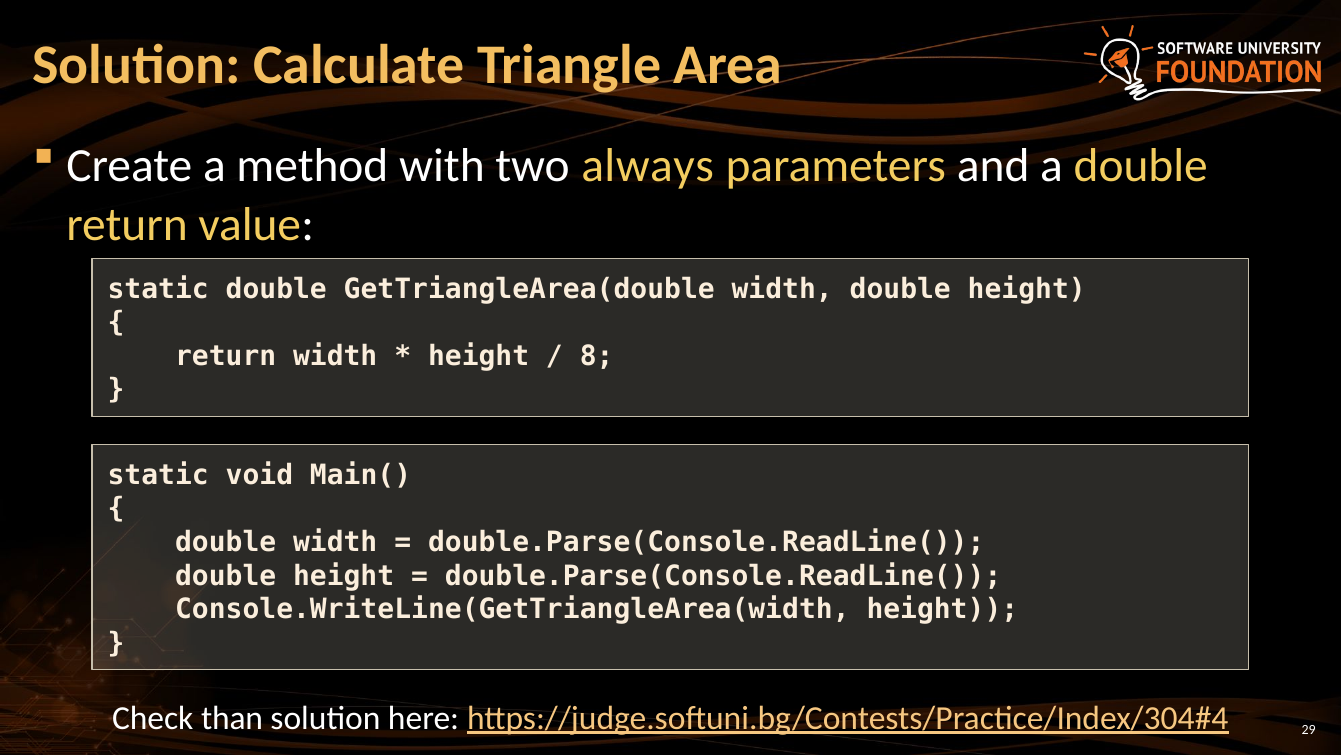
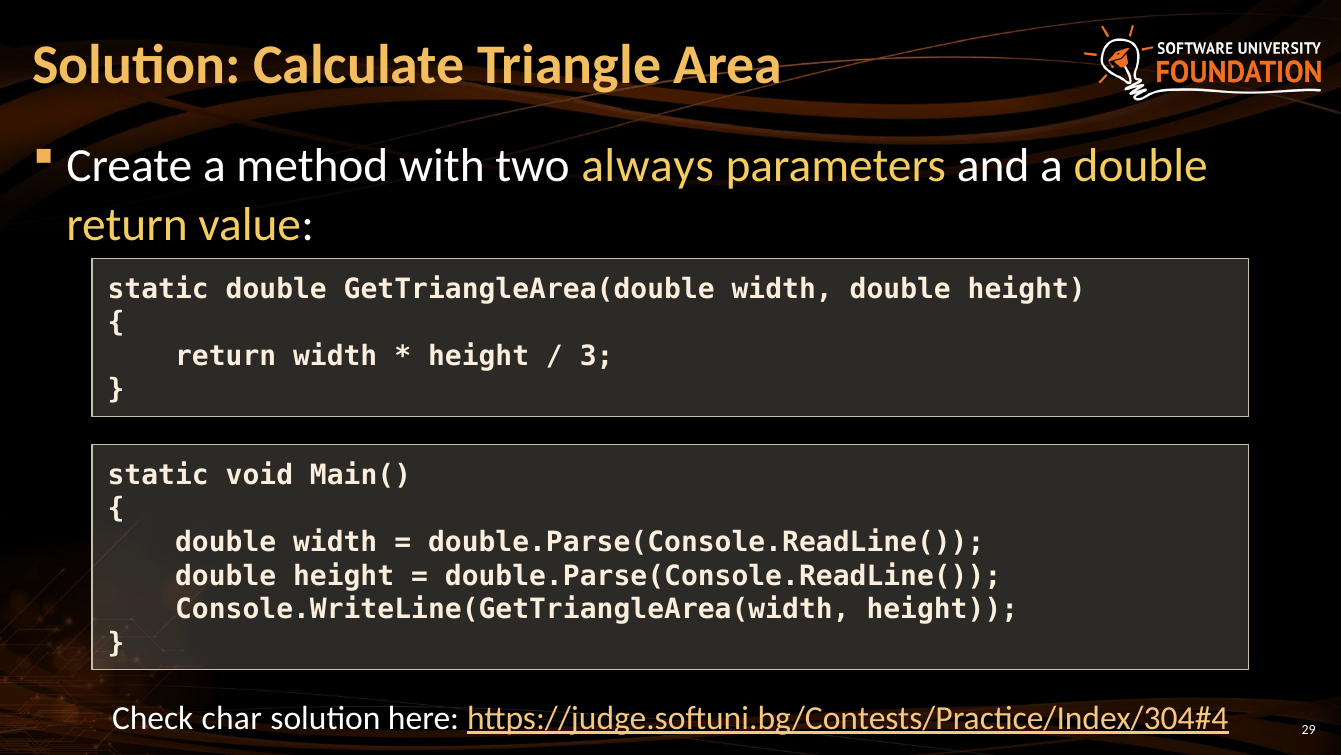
8: 8 -> 3 (597, 356)
than: than -> char (232, 718)
